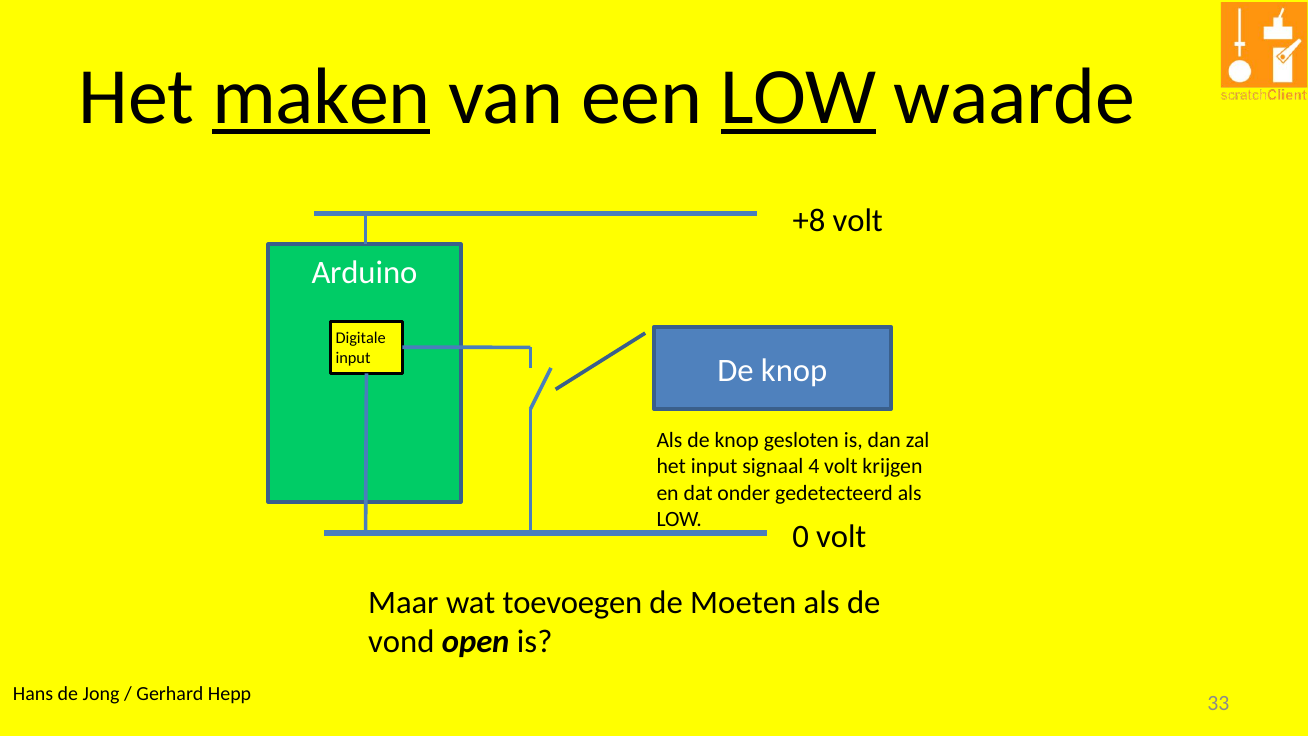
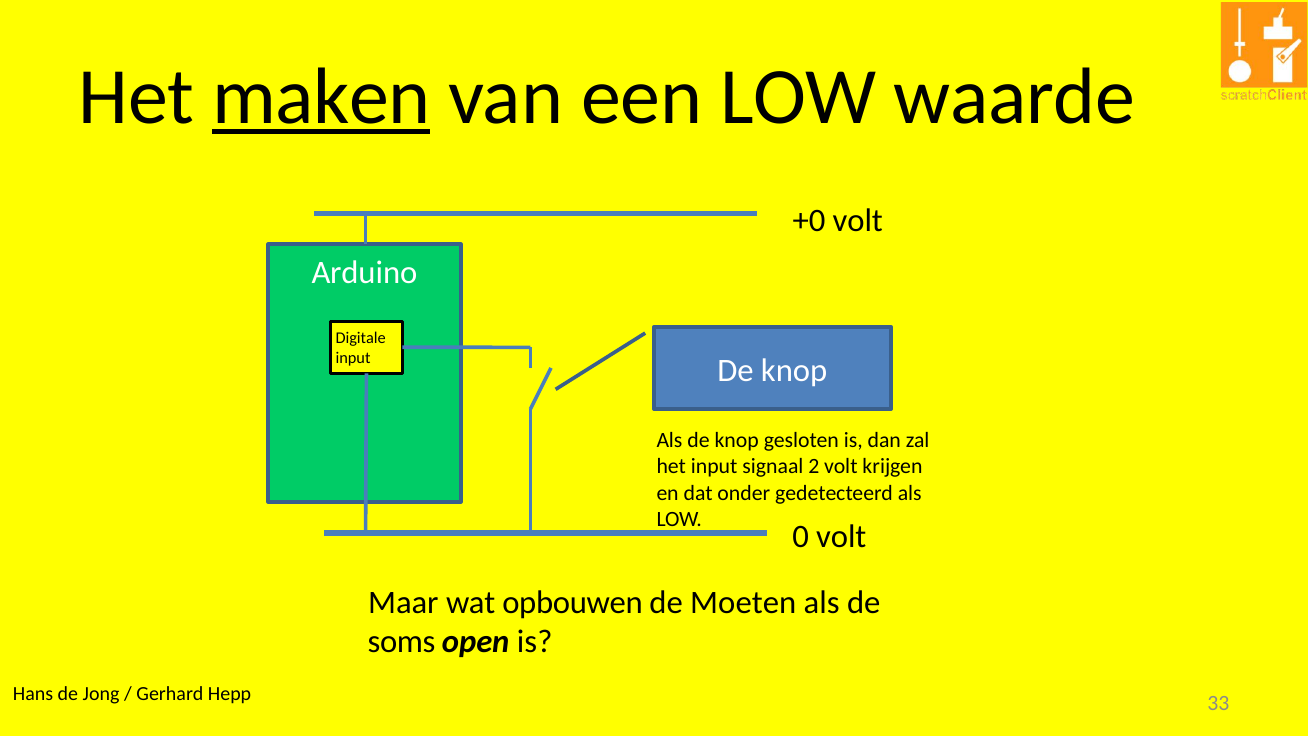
LOW underline: present -> none (799, 97)
+8: +8 -> +0 (809, 221)
4: 4 -> 2 (814, 467)
toevoegen: toevoegen -> opbouwen (573, 602)
vond: vond -> soms (402, 641)
